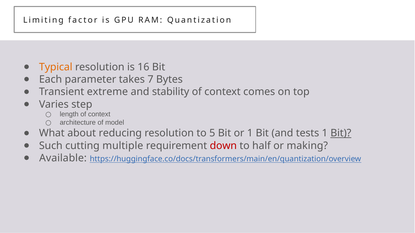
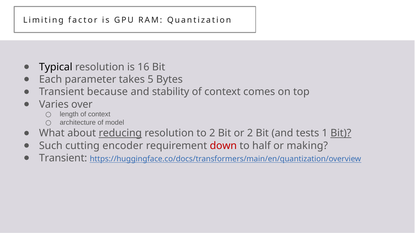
Typical colour: orange -> black (56, 67)
7: 7 -> 5 (151, 80)
extreme: extreme -> because (107, 92)
step: step -> over (82, 104)
reducing underline: none -> present (120, 133)
to 5: 5 -> 2 (212, 133)
or 1: 1 -> 2 (250, 133)
multiple: multiple -> encoder (123, 146)
Available: Available -> Transient (63, 158)
